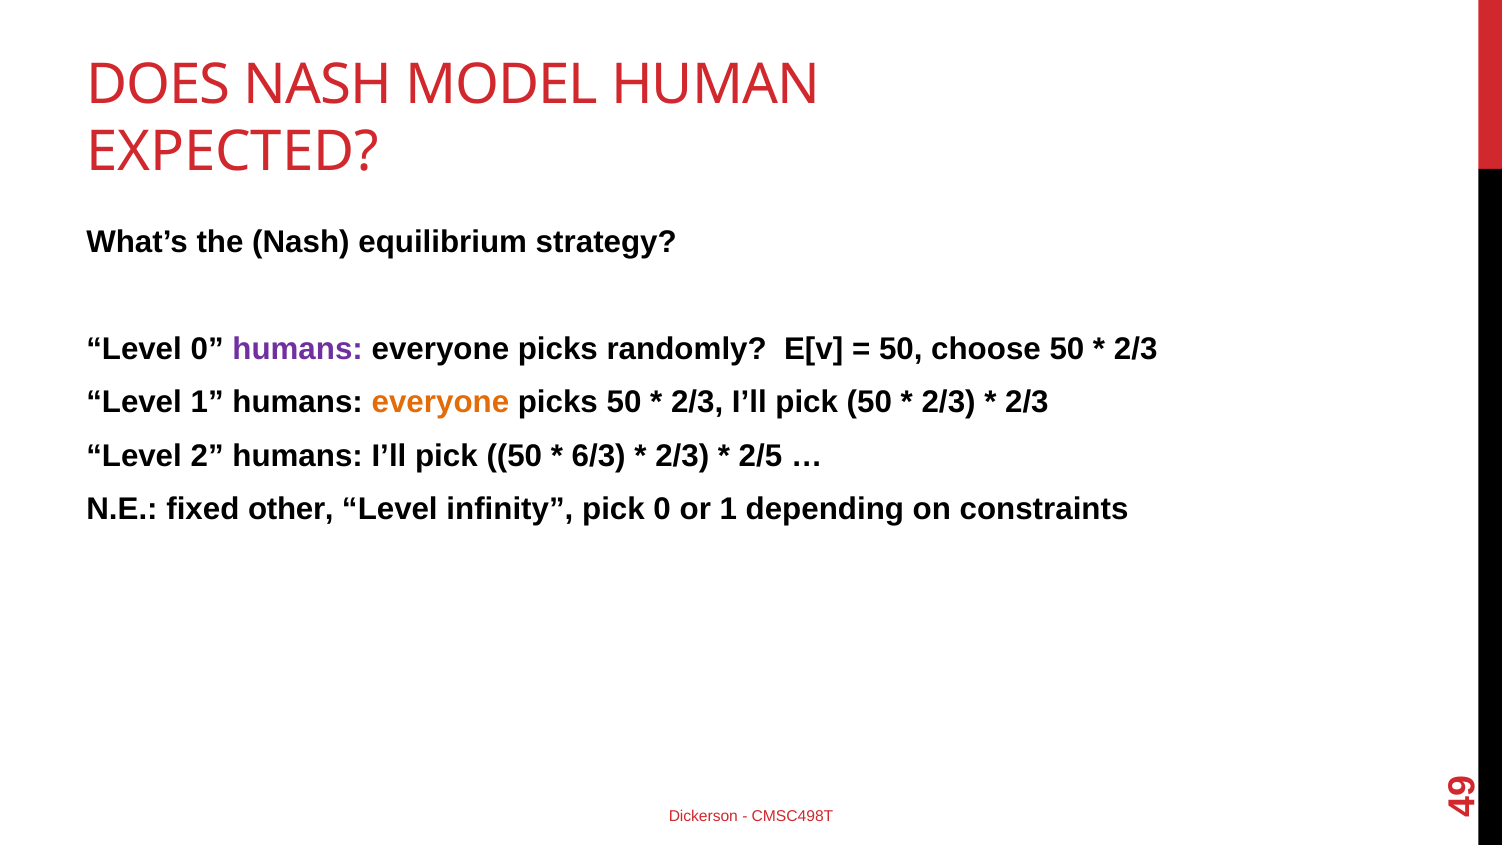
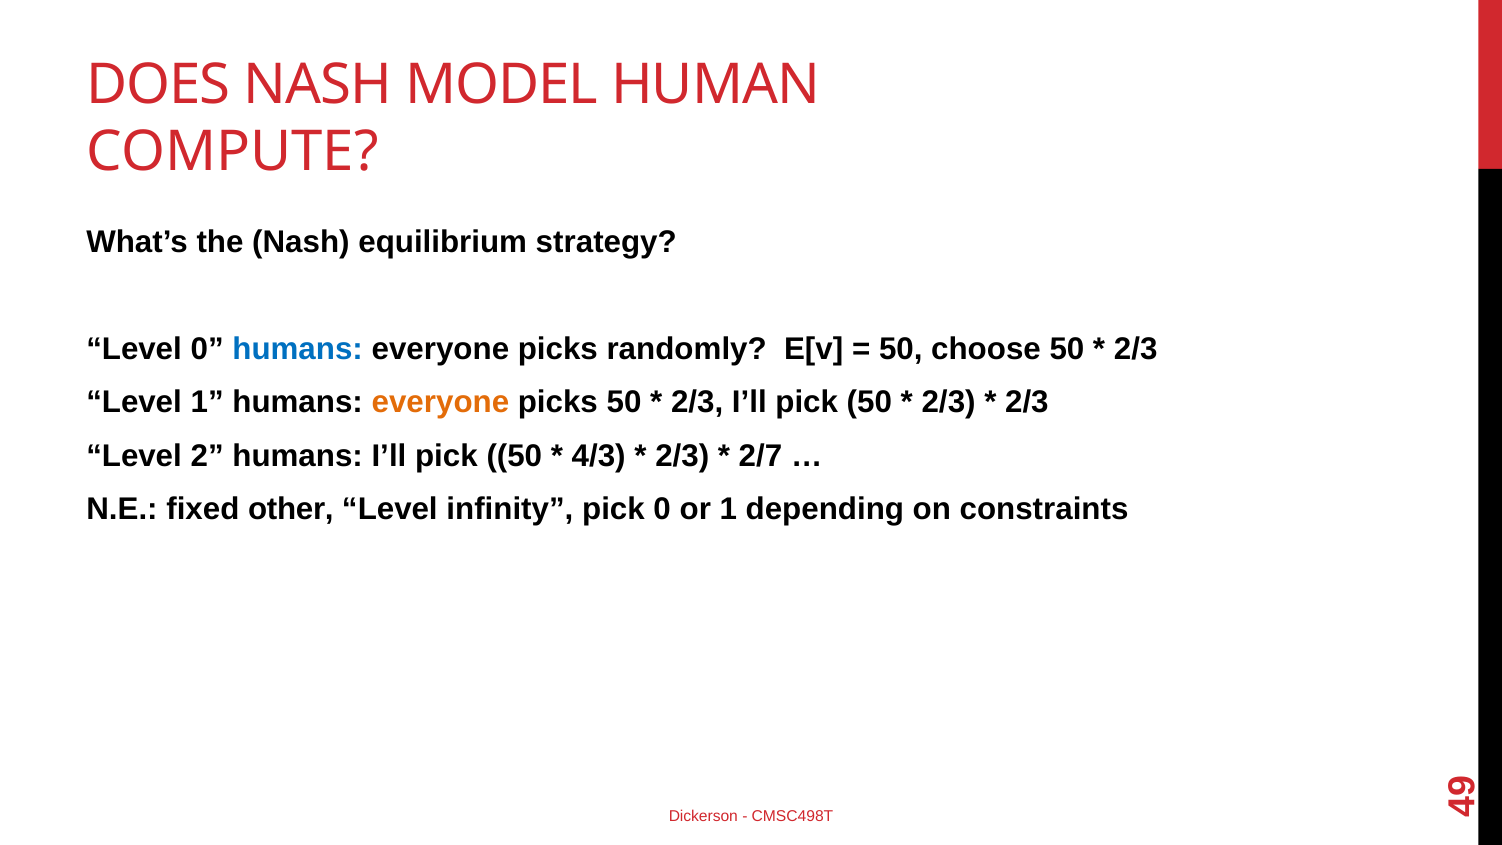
EXPECTED: EXPECTED -> COMPUTE (233, 152)
humans colour: purple -> blue (298, 349)
6/3: 6/3 -> 4/3 (599, 456)
2/5: 2/5 -> 2/7 (761, 456)
